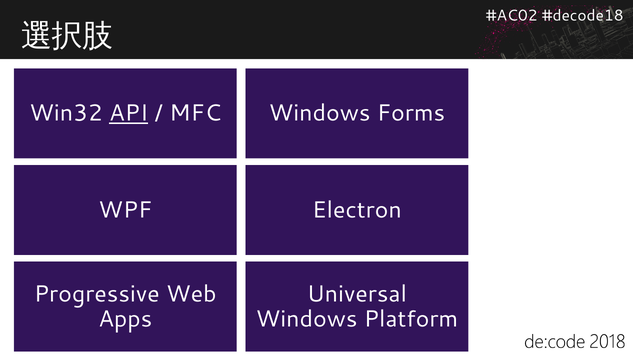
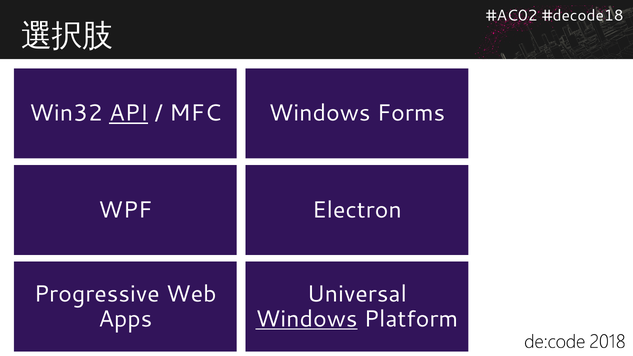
Windows underline: none -> present (307, 319)
